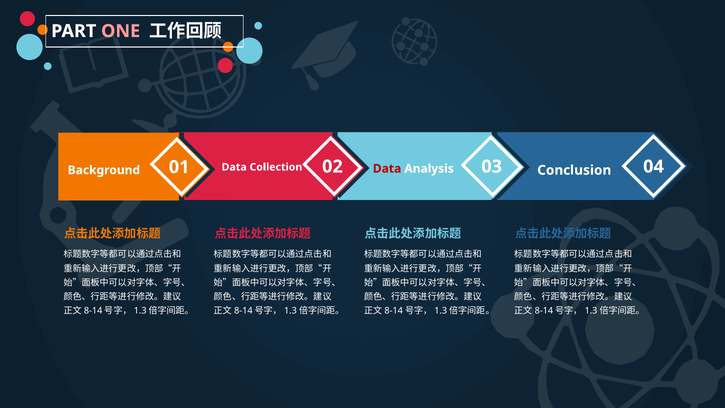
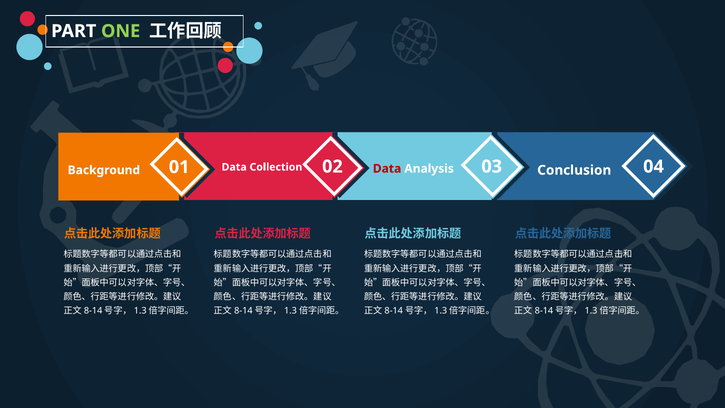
ONE colour: pink -> light green (121, 31)
